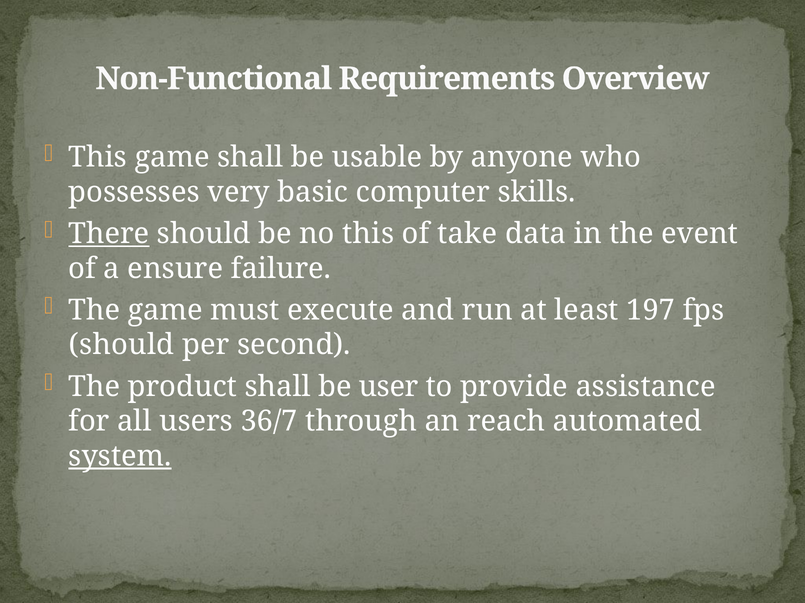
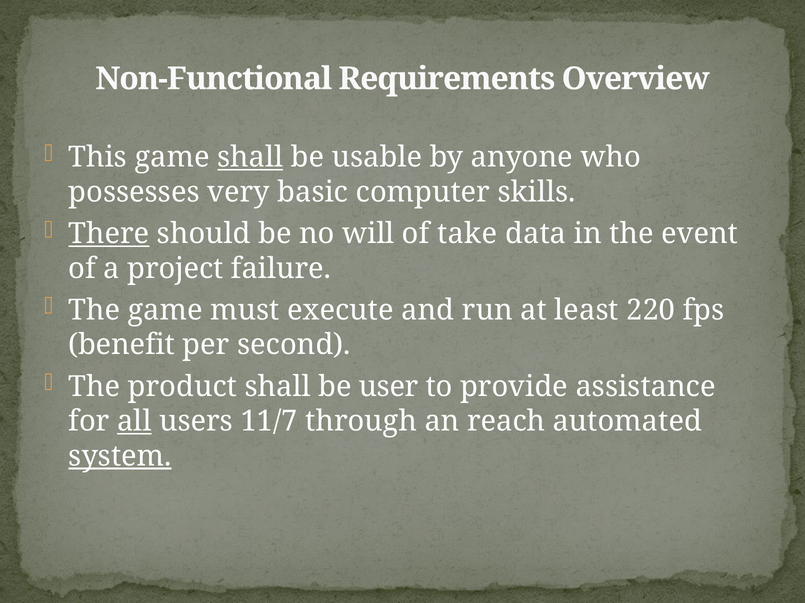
shall underline: none -> present (250, 158)
no this: this -> will (368, 234)
ensure: ensure -> project (175, 269)
197: 197 -> 220 (651, 310)
should: should -> benefit (122, 345)
all underline: none -> present (134, 422)
36/7: 36/7 -> 11/7 (269, 422)
